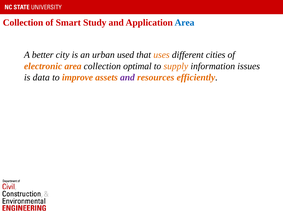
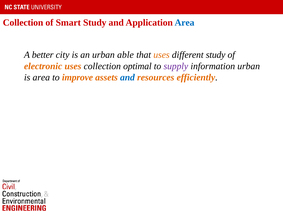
used: used -> able (125, 55)
different cities: cities -> study (216, 55)
electronic area: area -> uses (73, 66)
supply colour: orange -> purple (176, 66)
information issues: issues -> urban (249, 66)
is data: data -> area (41, 78)
and colour: purple -> blue (127, 78)
